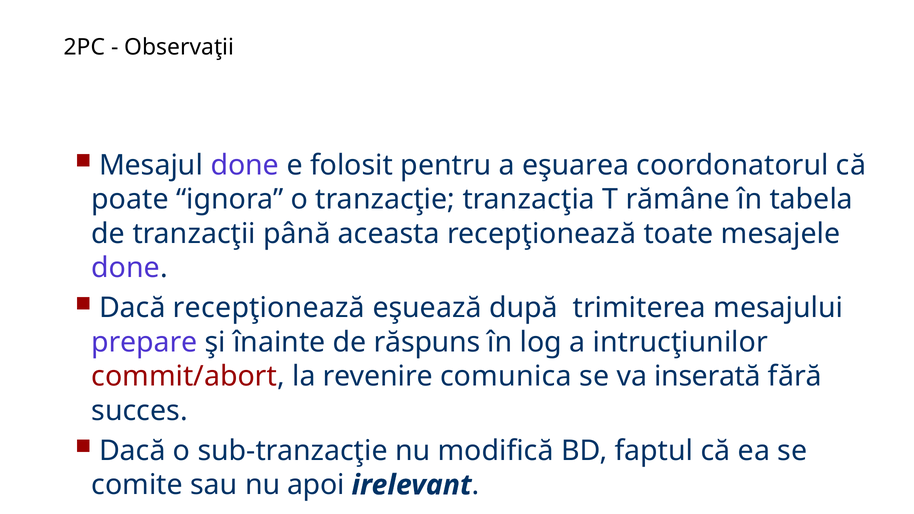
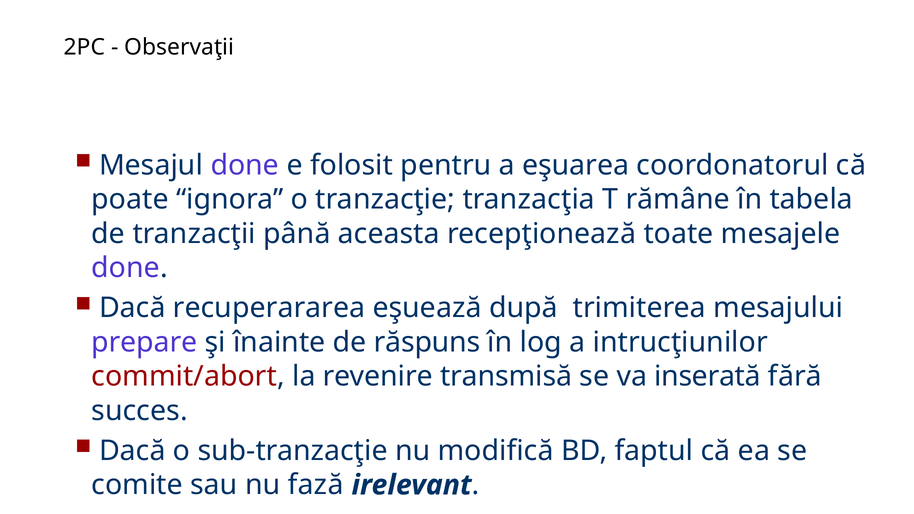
Dacă recepţionează: recepţionează -> recuperararea (269, 308)
comunica: comunica -> transmisă (506, 377)
apoi: apoi -> fază (316, 485)
